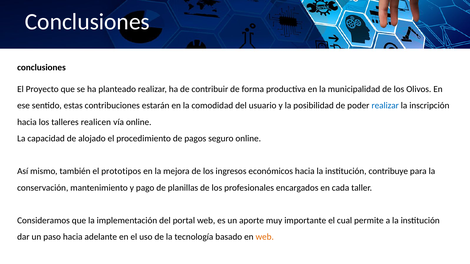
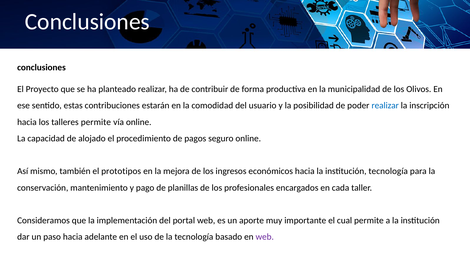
talleres realicen: realicen -> permite (96, 122)
institución contribuye: contribuye -> tecnología (388, 172)
web colour: orange -> purple (265, 237)
